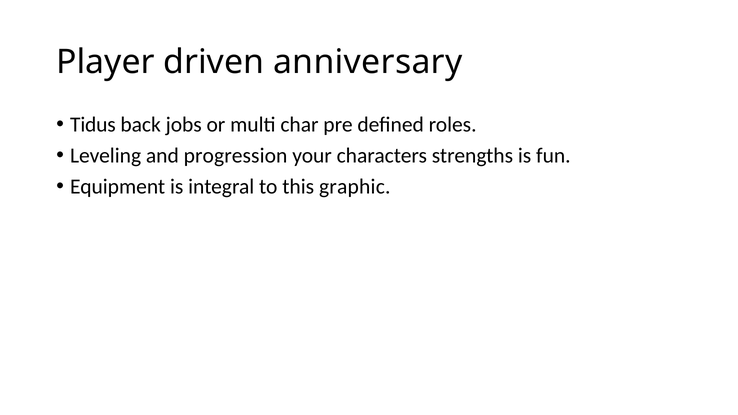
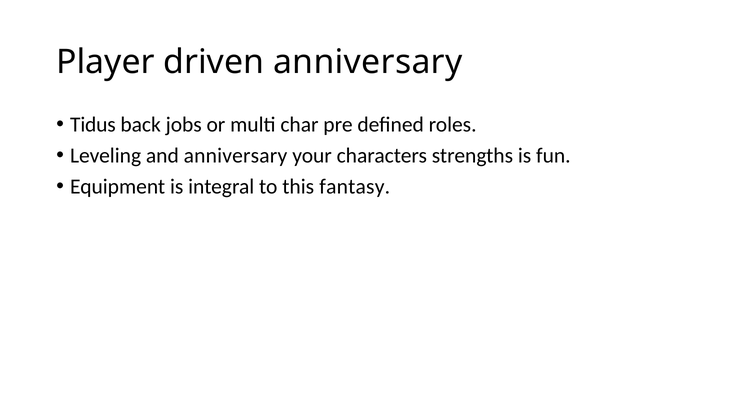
and progression: progression -> anniversary (235, 156)
graphic: graphic -> fantasy (355, 187)
